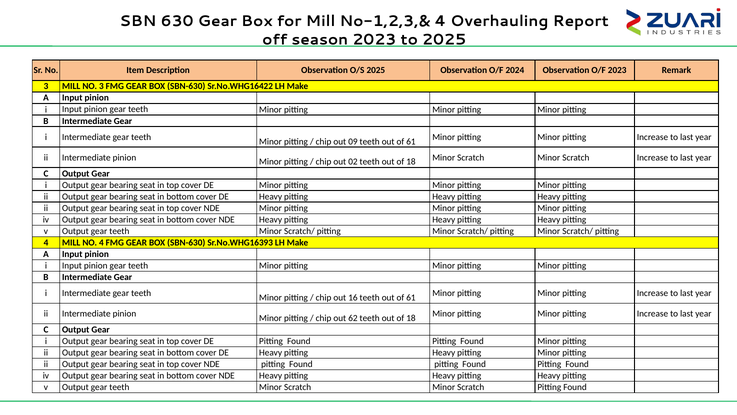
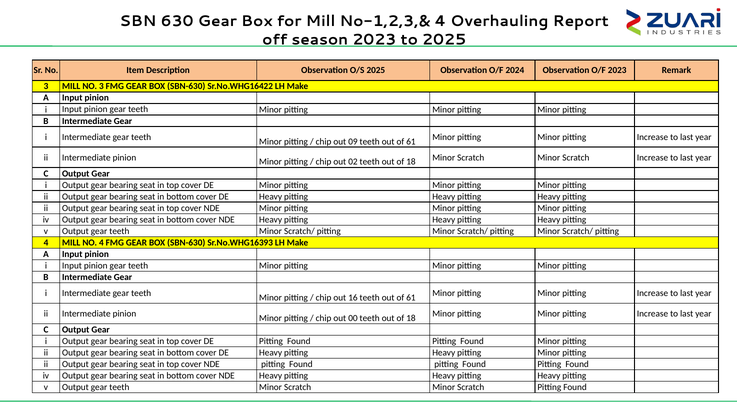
62: 62 -> 00 (353, 318)
